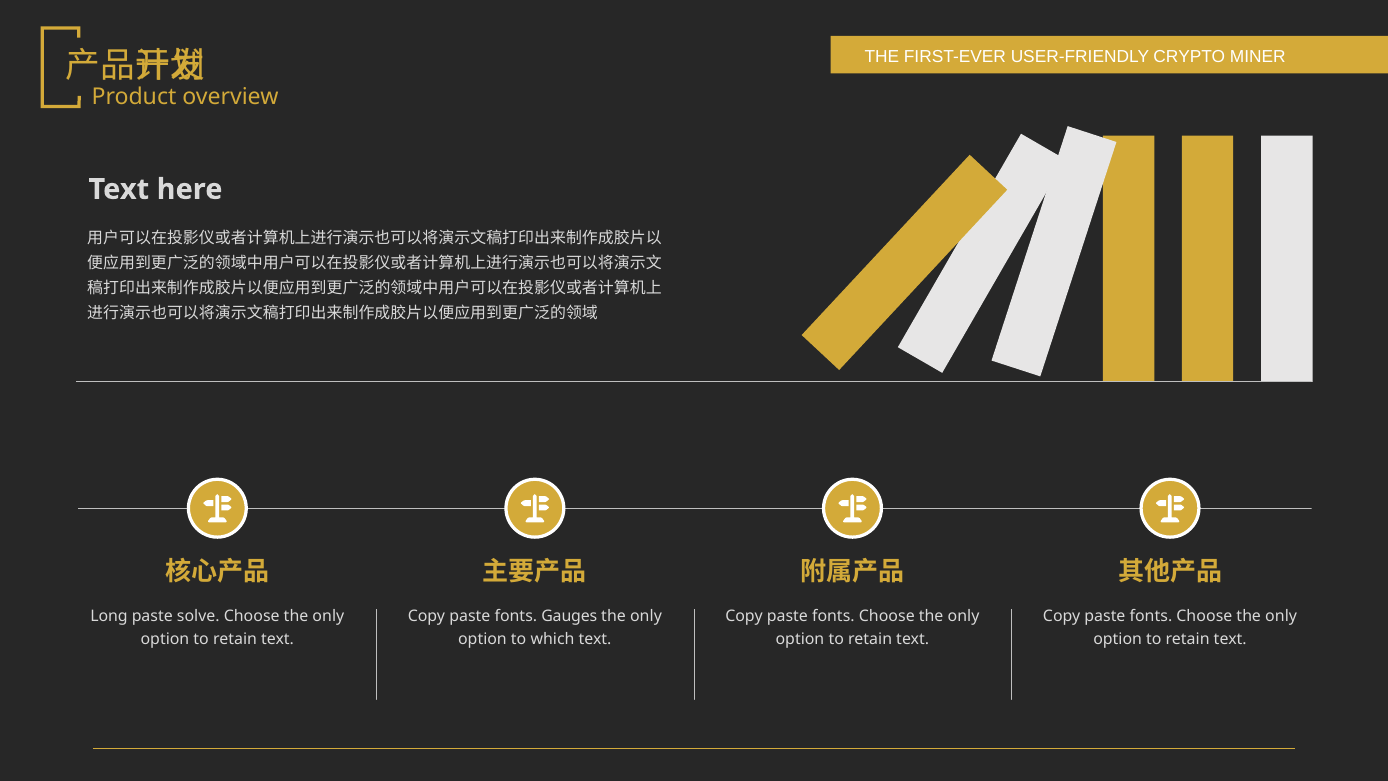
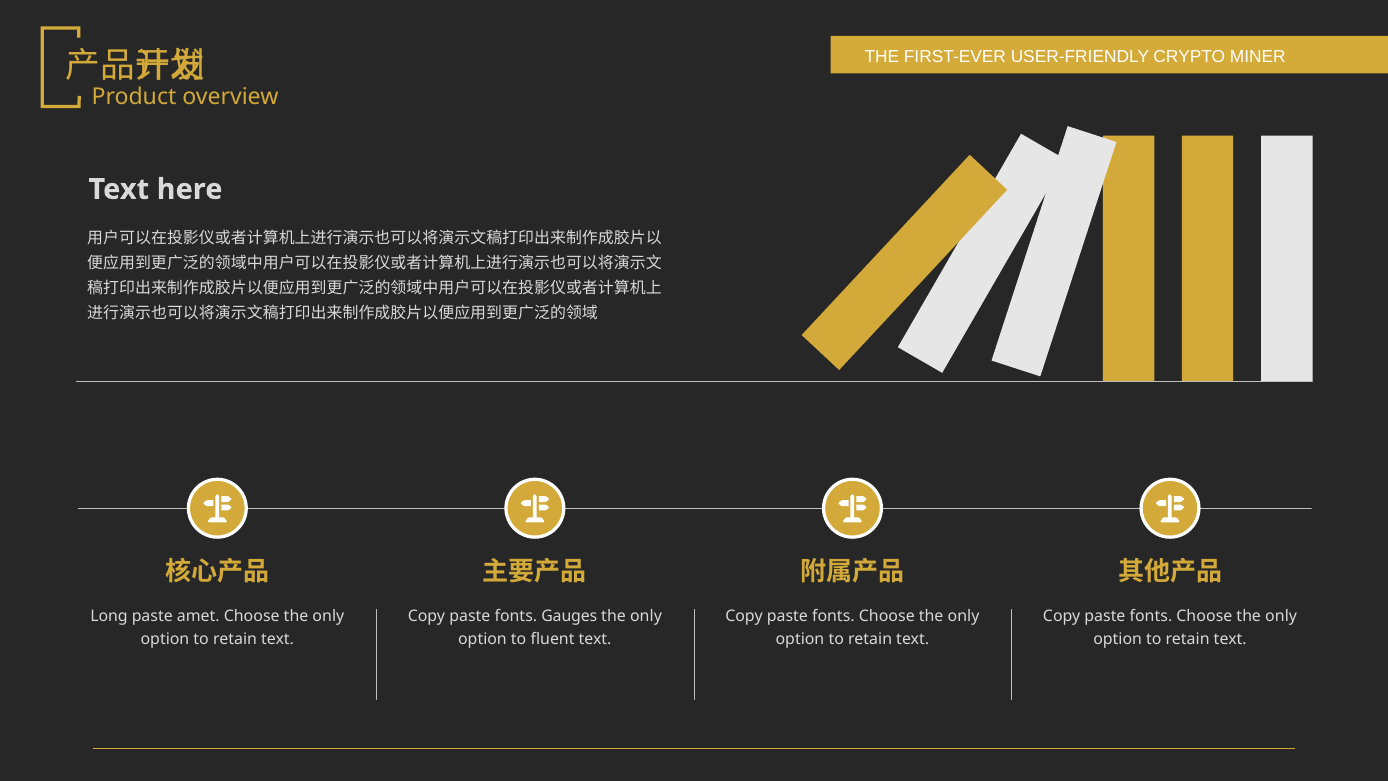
solve: solve -> amet (198, 616)
which: which -> fluent (553, 639)
